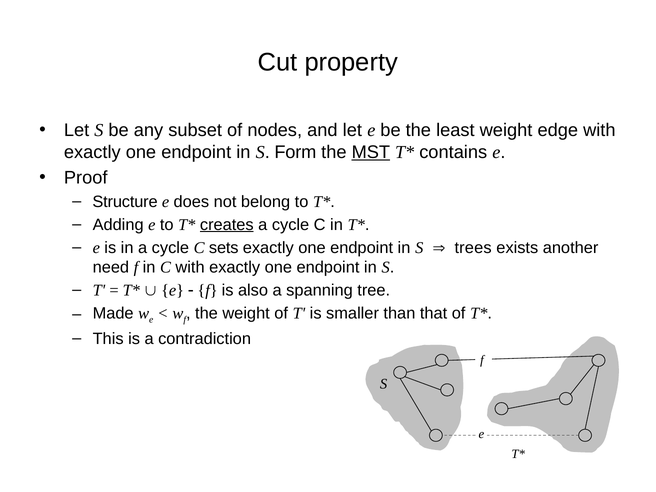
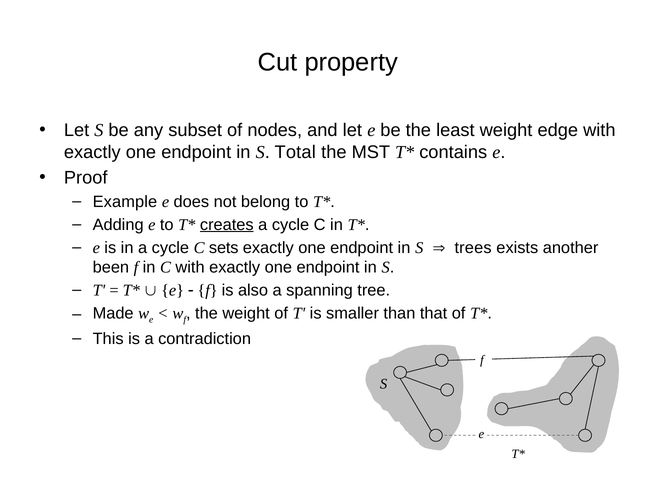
Form: Form -> Total (295, 152)
MST underline: present -> none (371, 152)
Structure: Structure -> Example (125, 202)
need: need -> been (111, 267)
